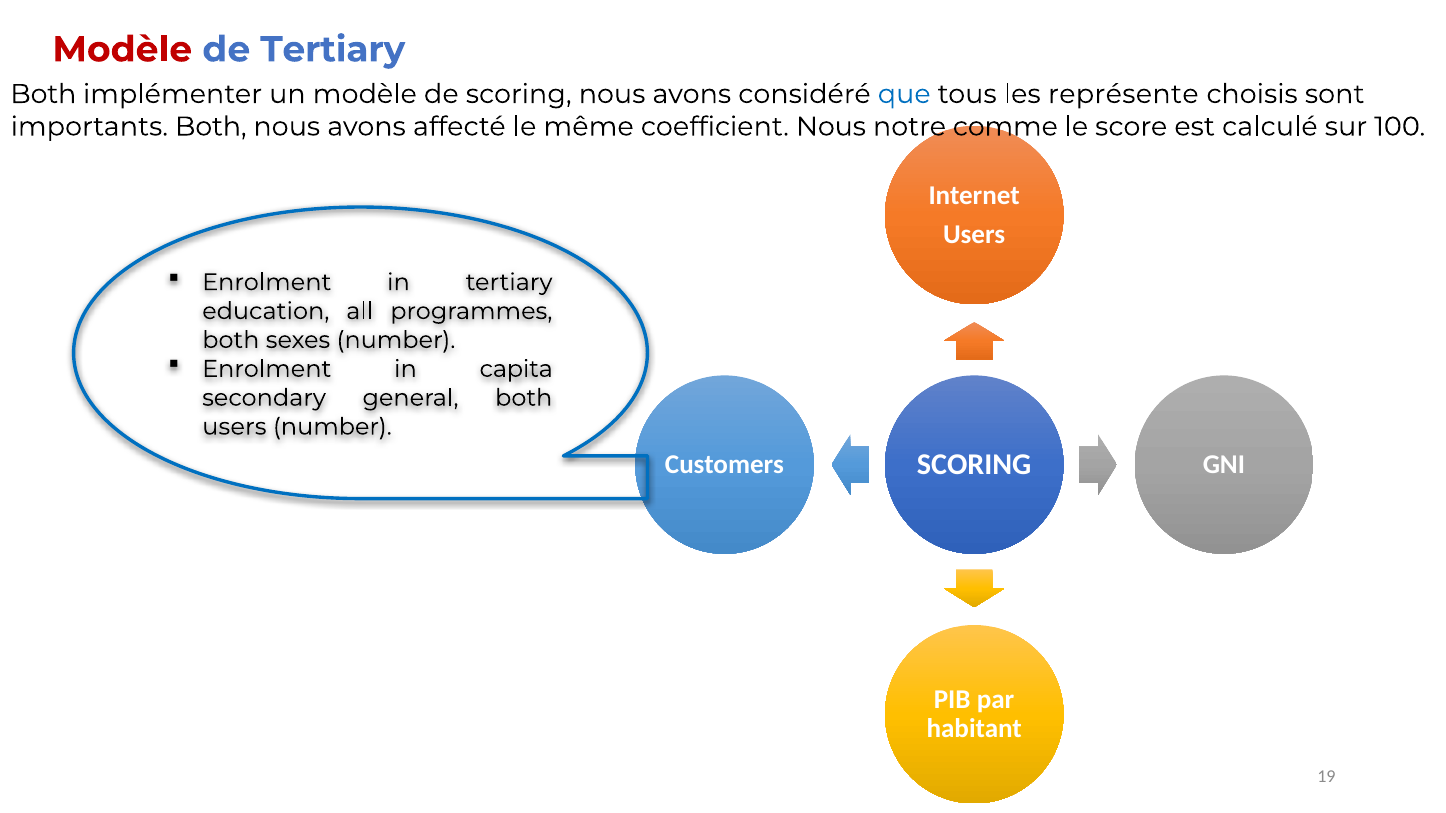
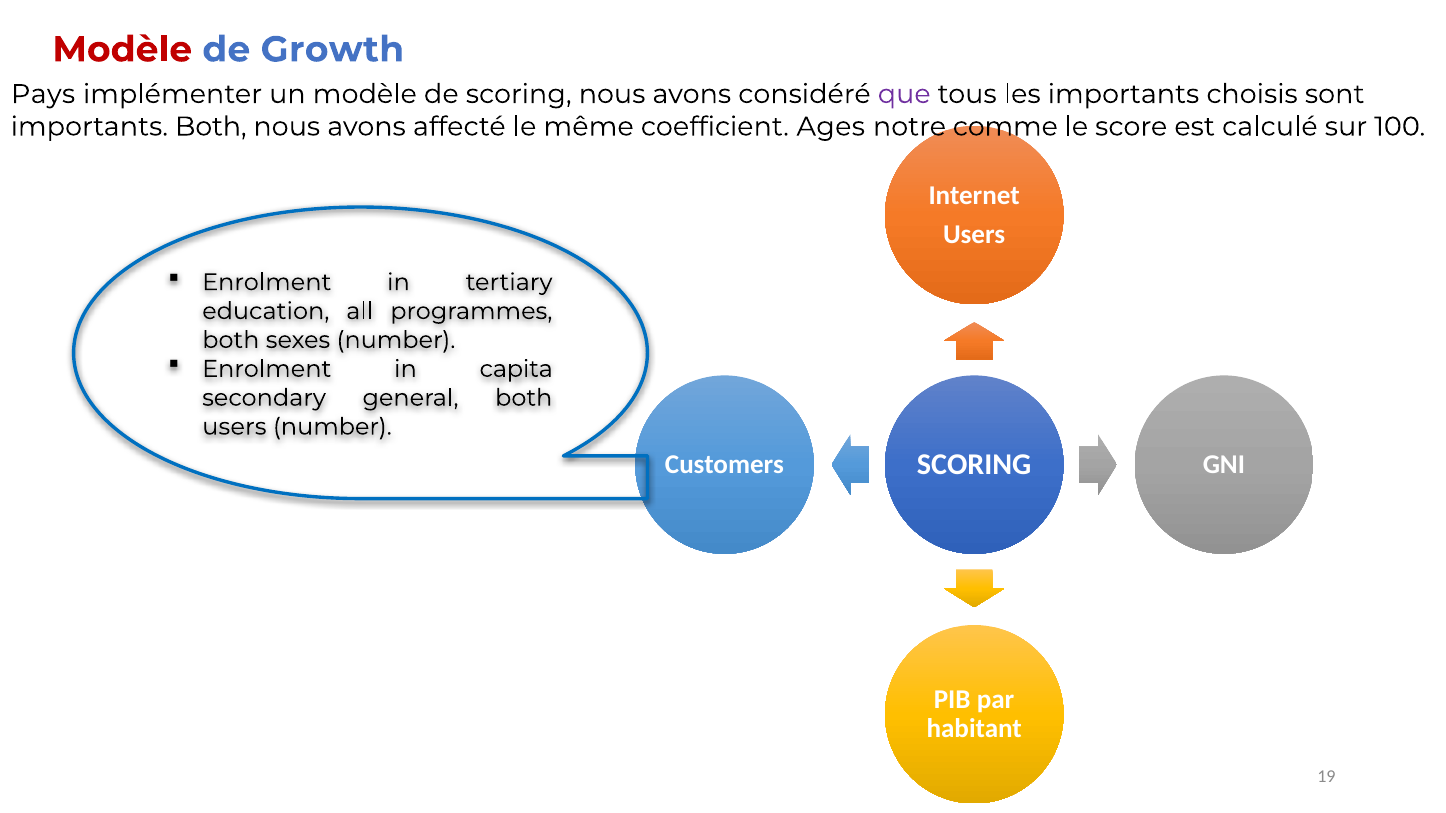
de Tertiary: Tertiary -> Growth (332, 50)
Both: Both -> Pays (43, 94)
que colour: blue -> purple (904, 94)
les représente: représente -> importants (1123, 94)
coefficient Nous: Nous -> Ages (831, 127)
